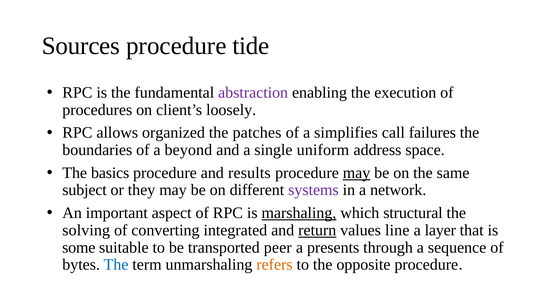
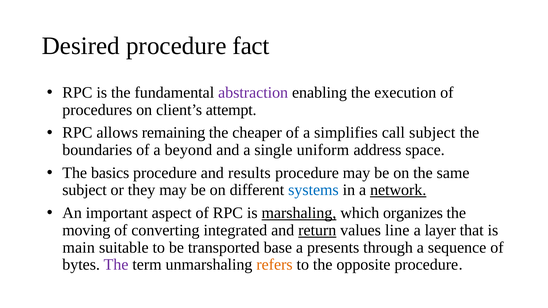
Sources: Sources -> Desired (81, 46)
tide: tide -> fact (251, 46)
loosely: loosely -> attempt (231, 110)
organized: organized -> remaining (174, 133)
patches: patches -> cheaper (257, 133)
call failures: failures -> subject (432, 133)
may underline: present -> none (357, 173)
systems colour: purple -> blue (313, 190)
network underline: none -> present (398, 190)
structural: structural -> organizes (413, 213)
solving: solving -> moving (86, 230)
some: some -> main (79, 248)
peer: peer -> base (278, 248)
The colour: blue -> purple (116, 265)
